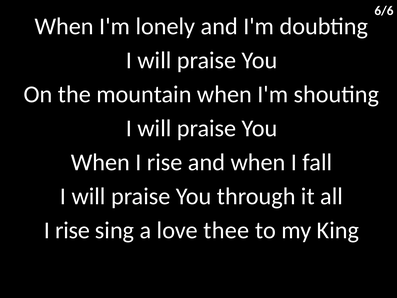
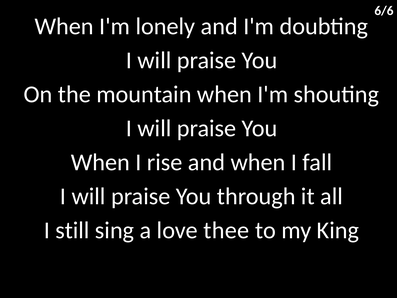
rise: rise -> still (72, 230)
